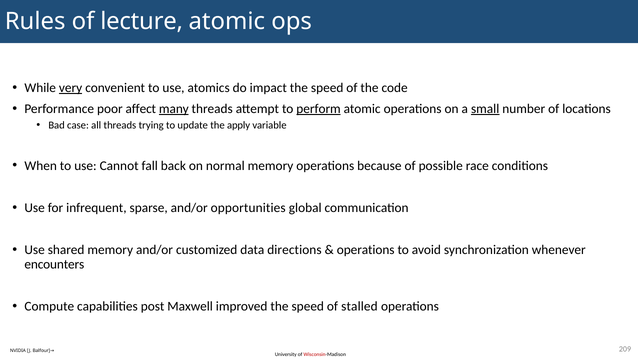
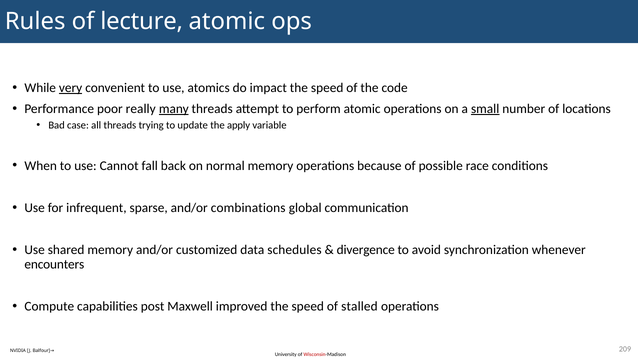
affect: affect -> really (141, 109)
perform underline: present -> none (319, 109)
opportunities: opportunities -> combinations (248, 208)
directions: directions -> schedules (294, 250)
operations: operations -> divergence (366, 250)
